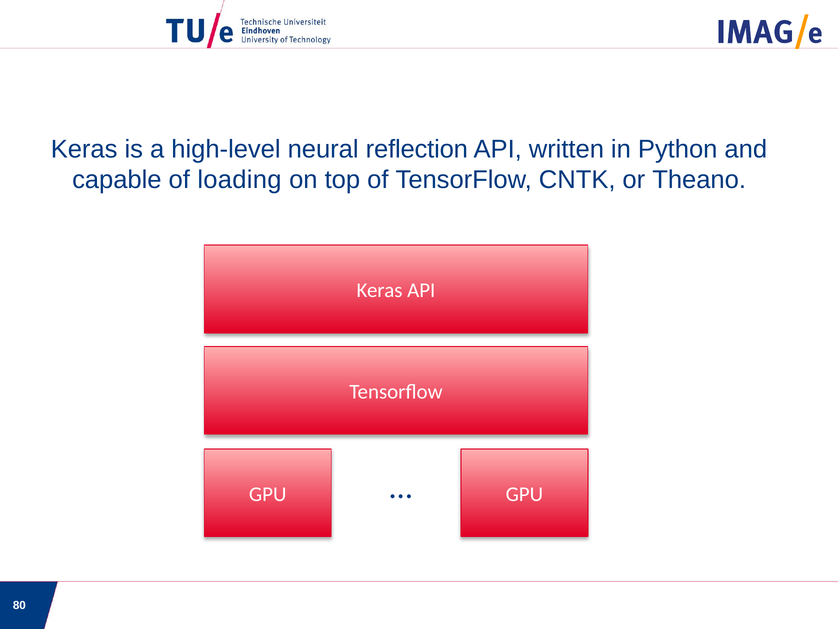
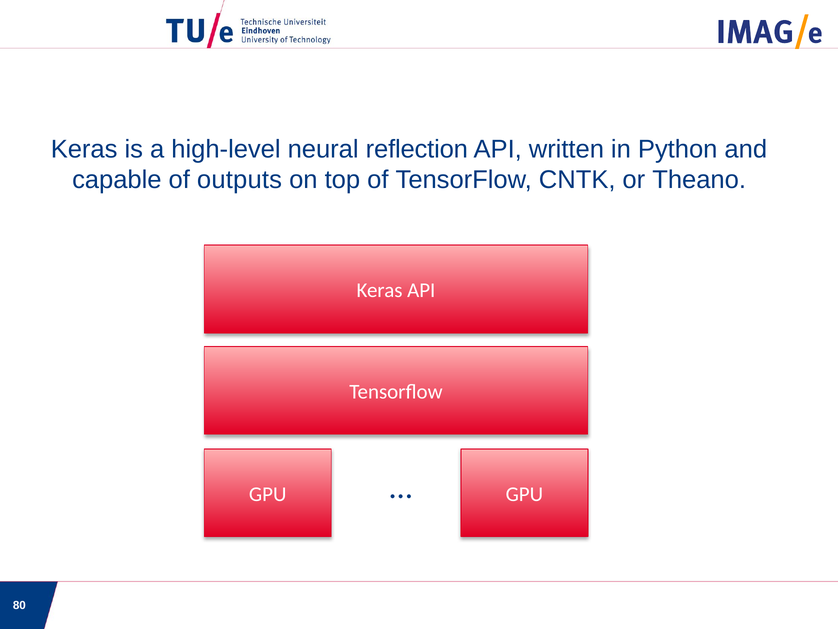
loading: loading -> outputs (239, 180)
